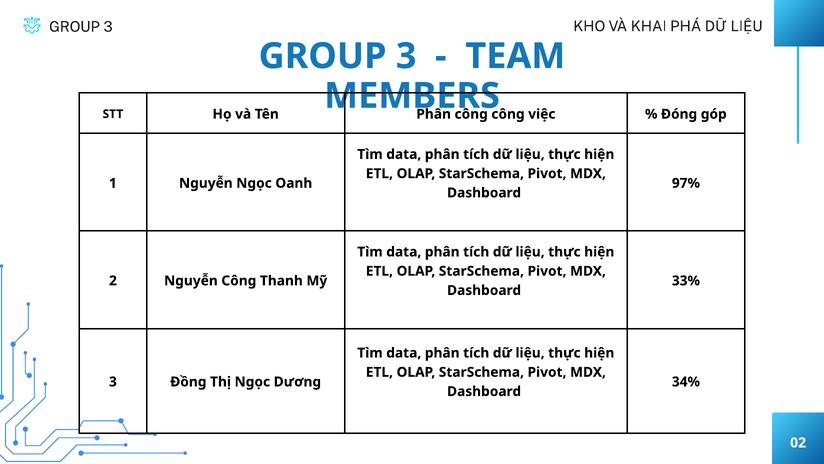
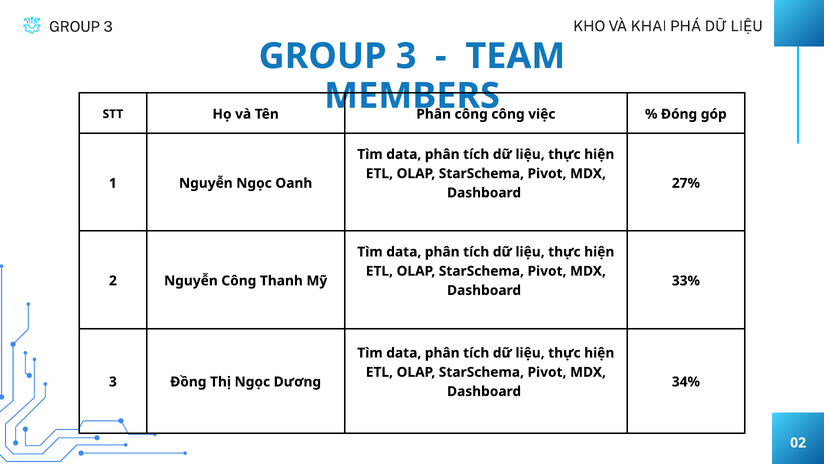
97%: 97% -> 27% (686, 183)
